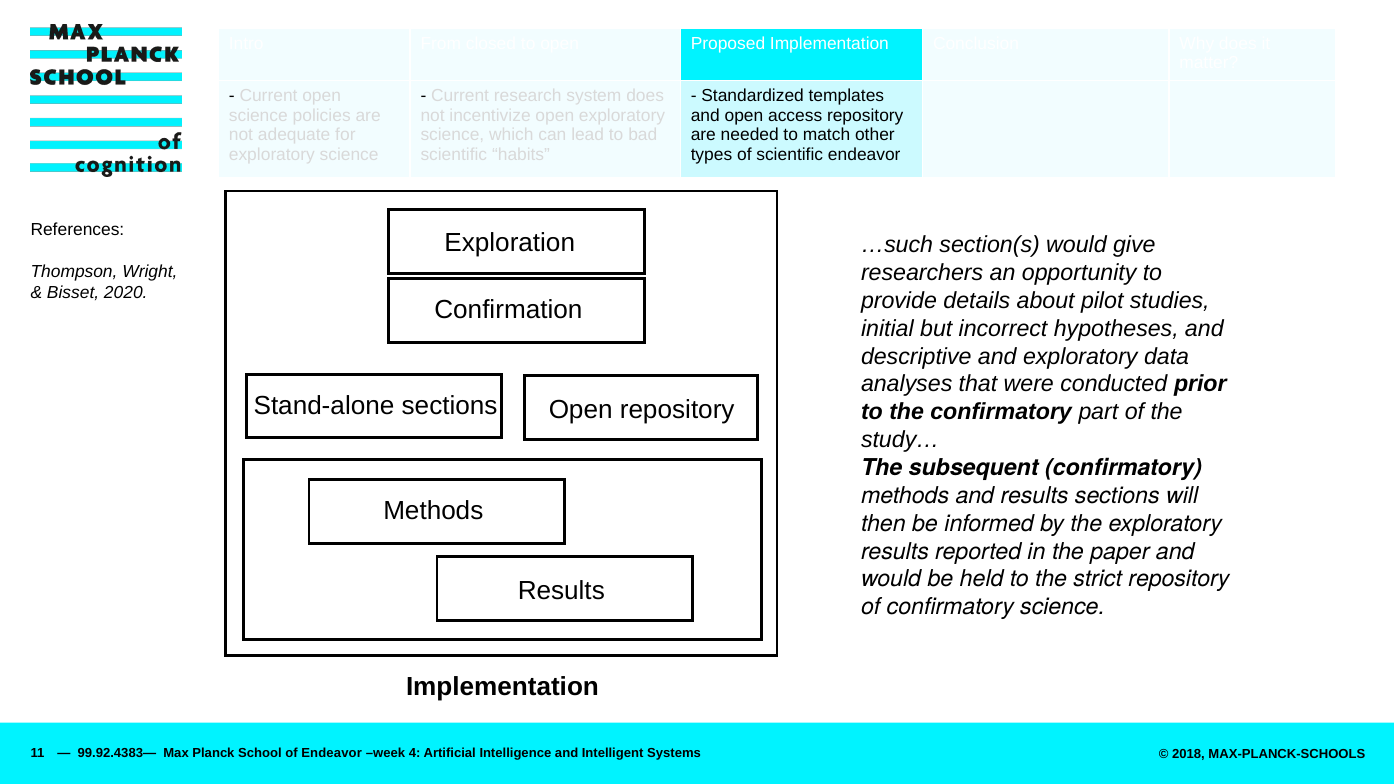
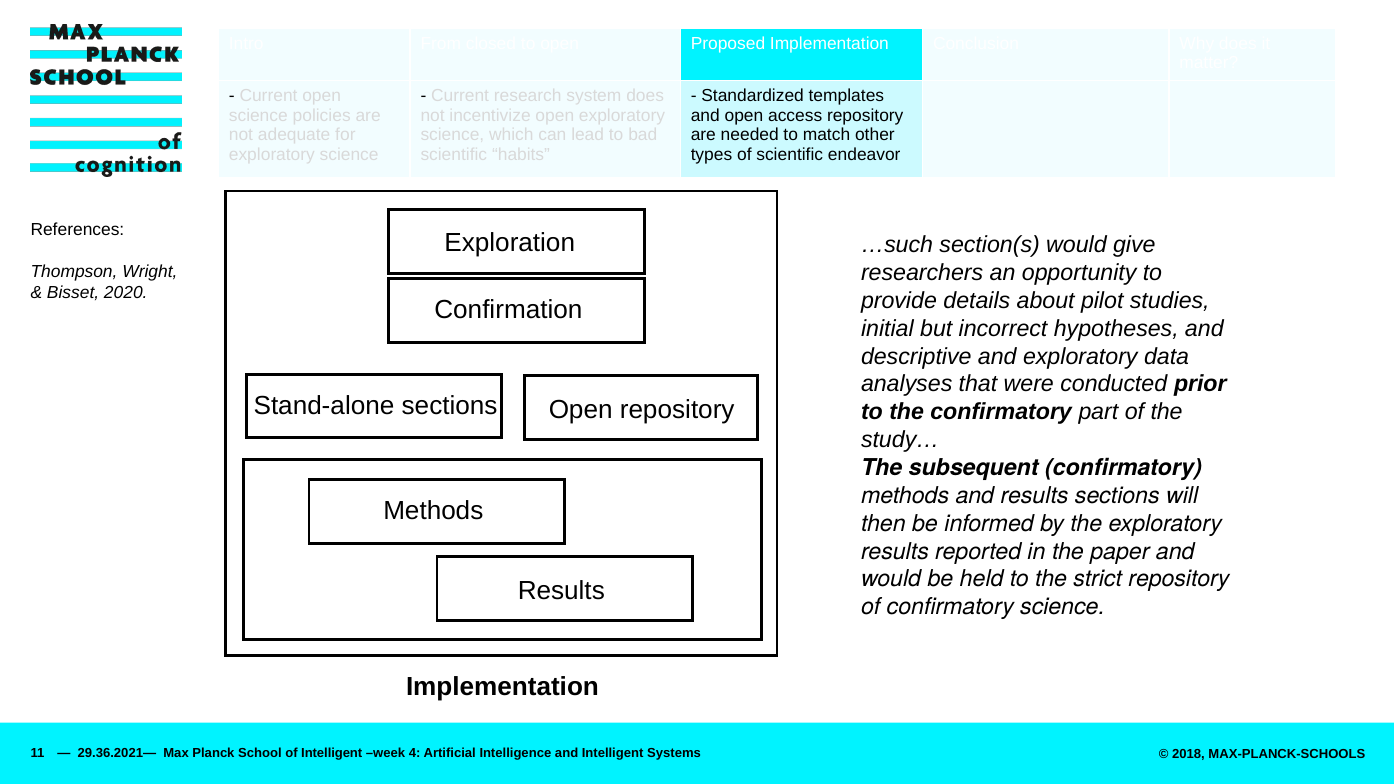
99.92.4383—: 99.92.4383— -> 29.36.2021— (117, 753)
of Endeavor: Endeavor -> Intelligent (332, 753)
